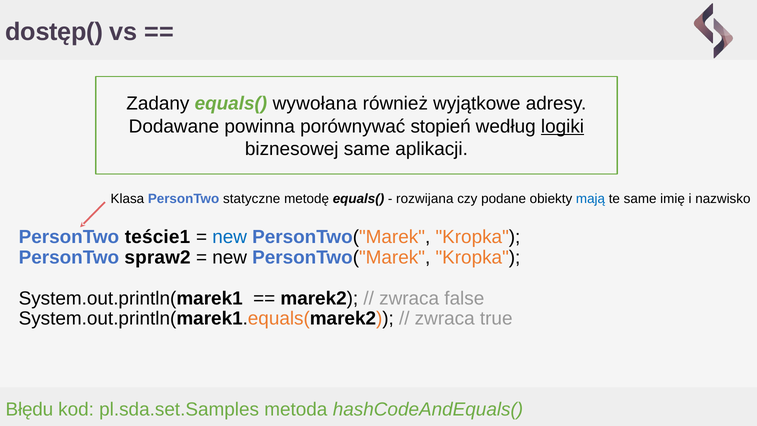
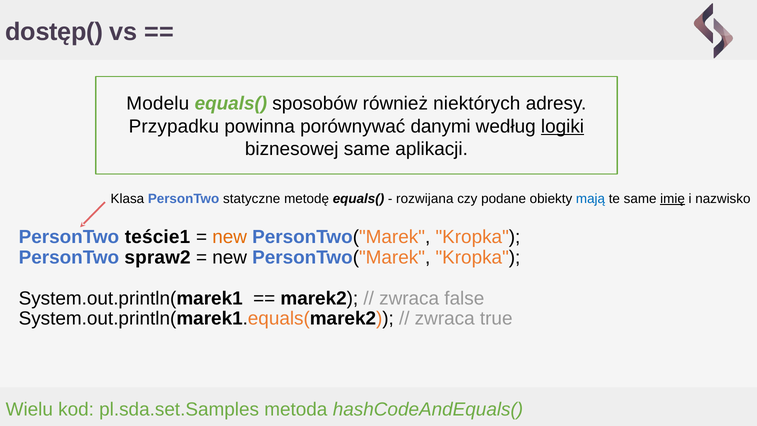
Zadany: Zadany -> Modelu (158, 104)
wywołana: wywołana -> sposobów (315, 104)
wyjątkowe: wyjątkowe -> niektórych (477, 104)
Dodawane: Dodawane -> Przypadku (174, 126)
stopień: stopień -> danymi (441, 126)
imię underline: none -> present (673, 199)
new colour: blue -> orange (230, 237)
Błędu: Błędu -> Wielu (29, 410)
